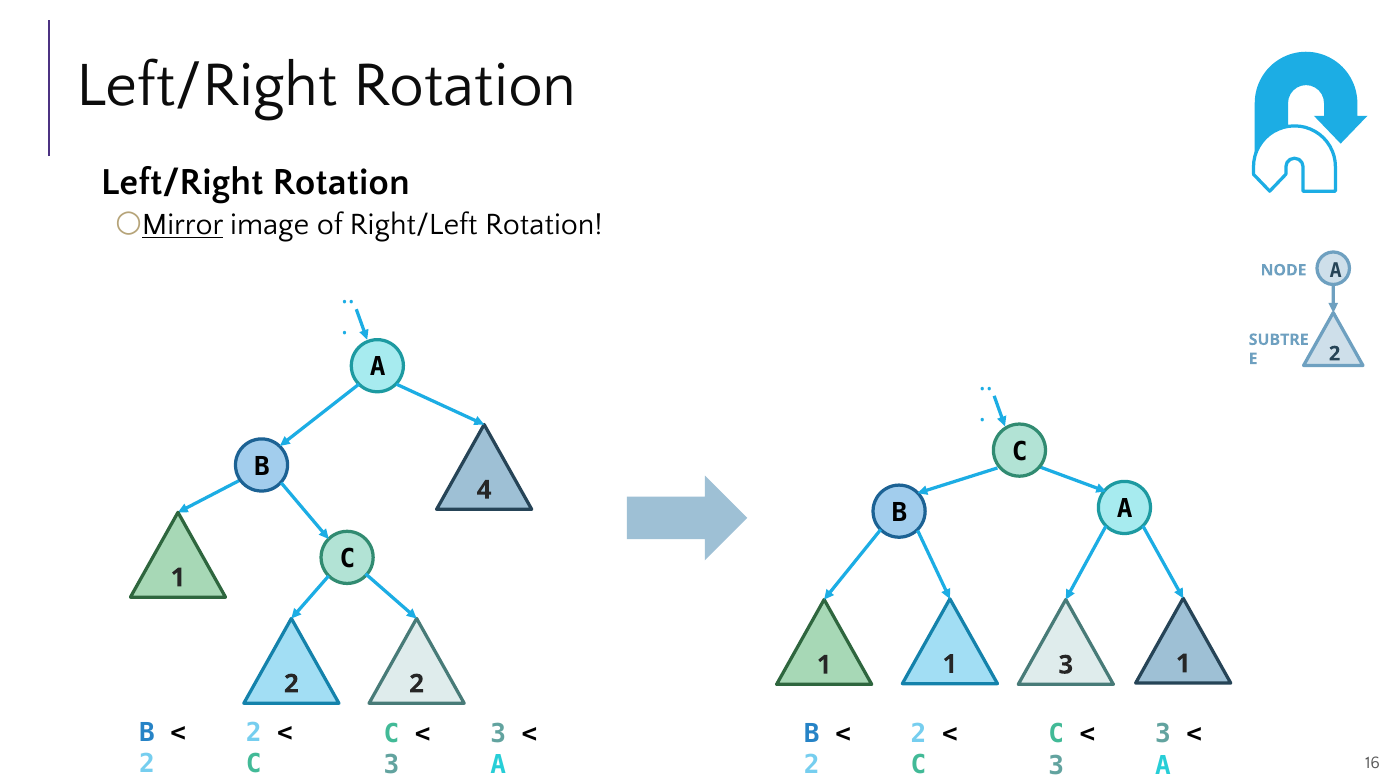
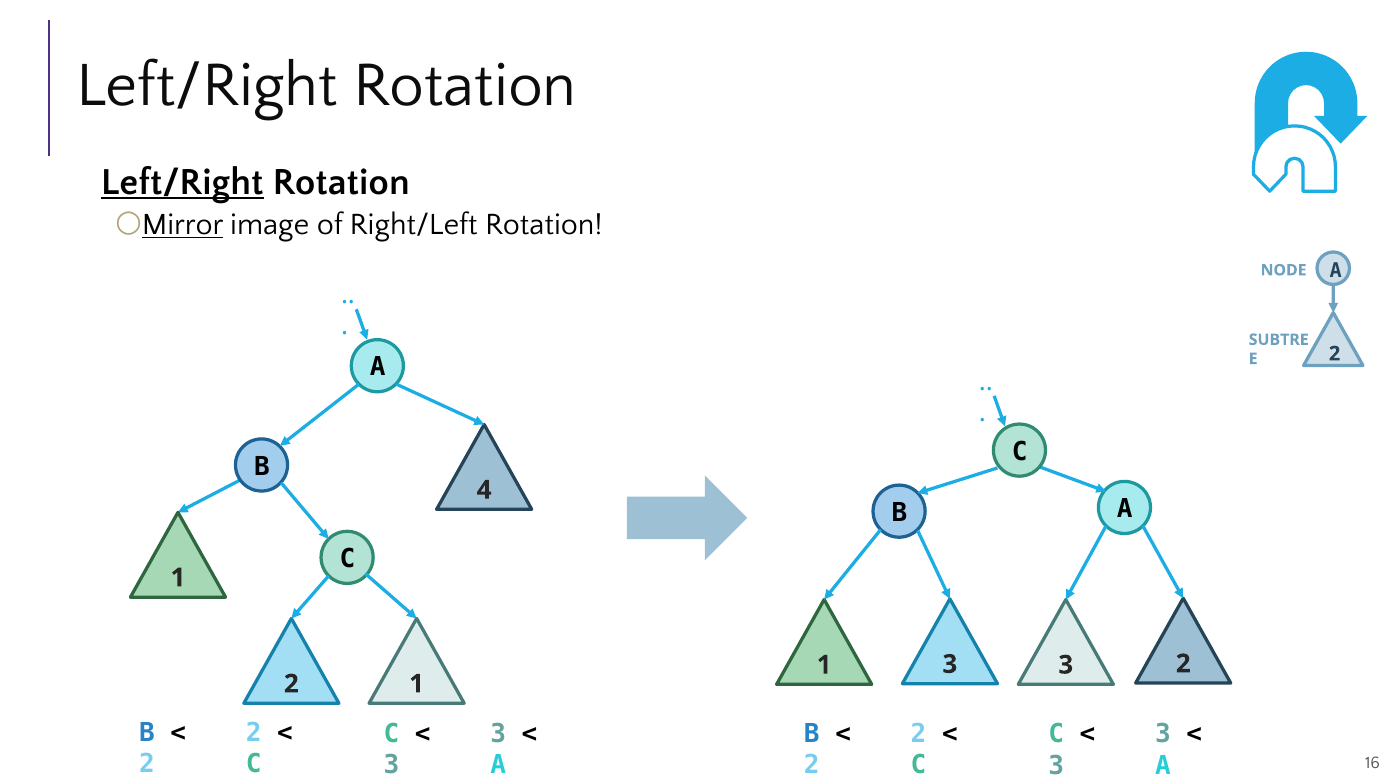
Left/Right underline: none -> present (182, 182)
1 1: 1 -> 3 (950, 664)
3 1: 1 -> 2 (1183, 664)
2: 2 -> 1 (417, 684)
